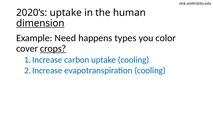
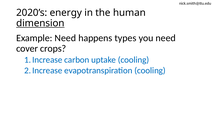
2020’s uptake: uptake -> energy (66, 13)
you color: color -> need (166, 38)
crops underline: present -> none (53, 48)
